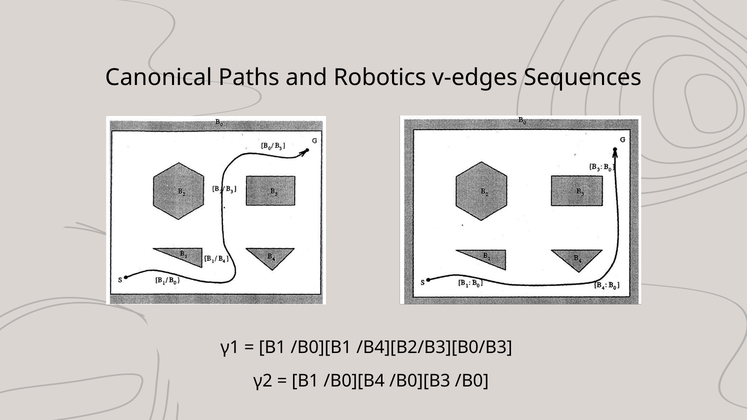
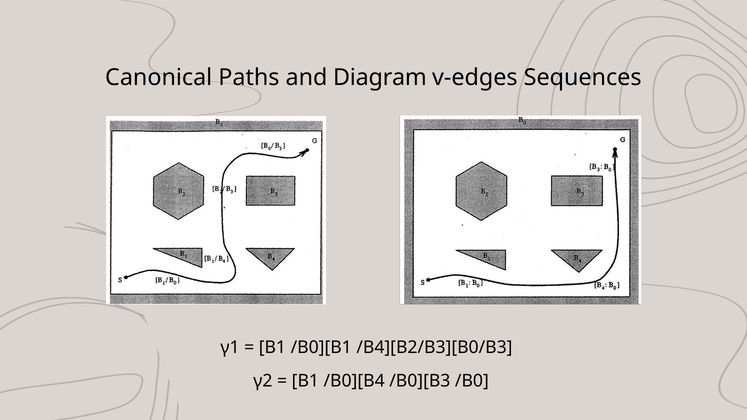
Robotics: Robotics -> Diagram (380, 78)
